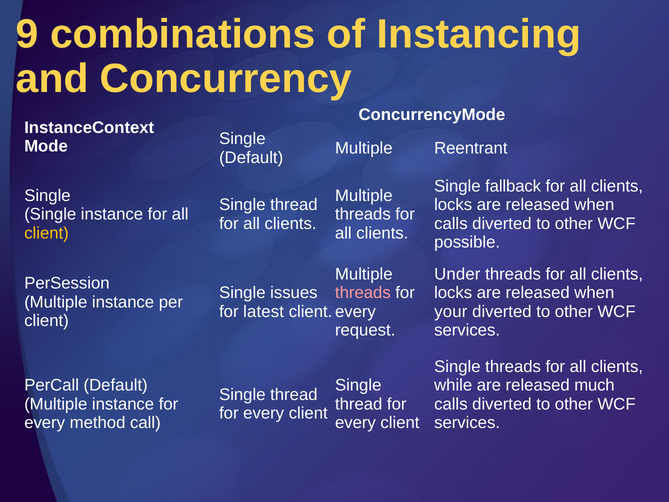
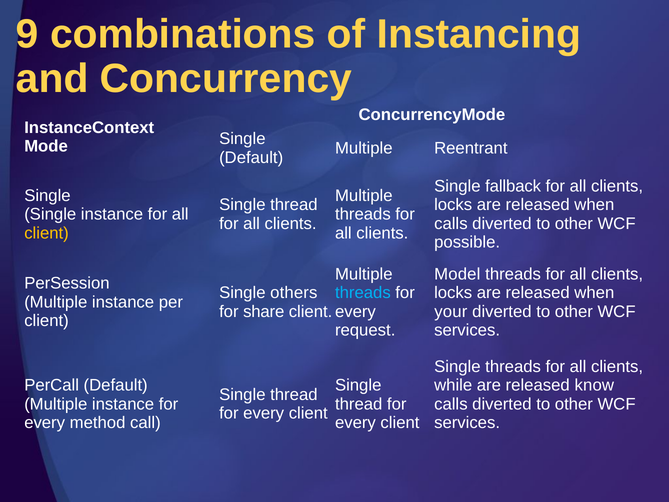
Under: Under -> Model (457, 274)
issues: issues -> others (294, 293)
threads colour: pink -> light blue (363, 293)
latest: latest -> share (264, 311)
much: much -> know (594, 385)
